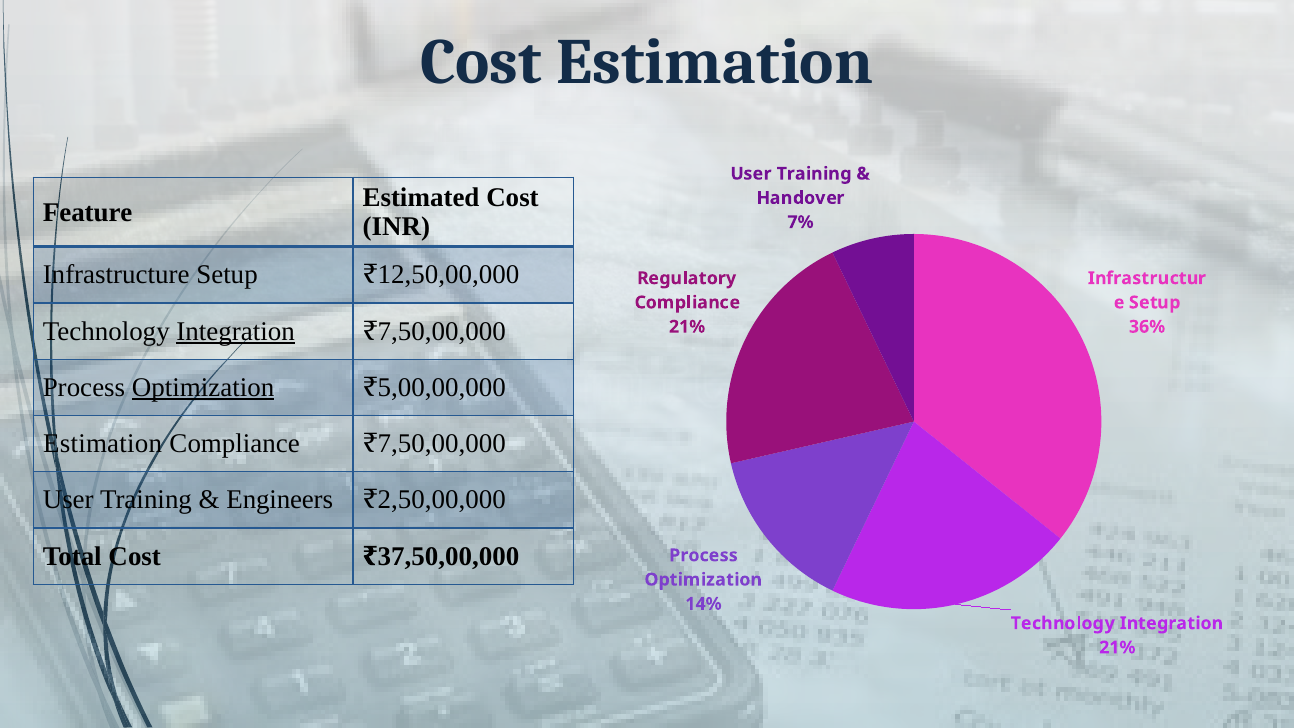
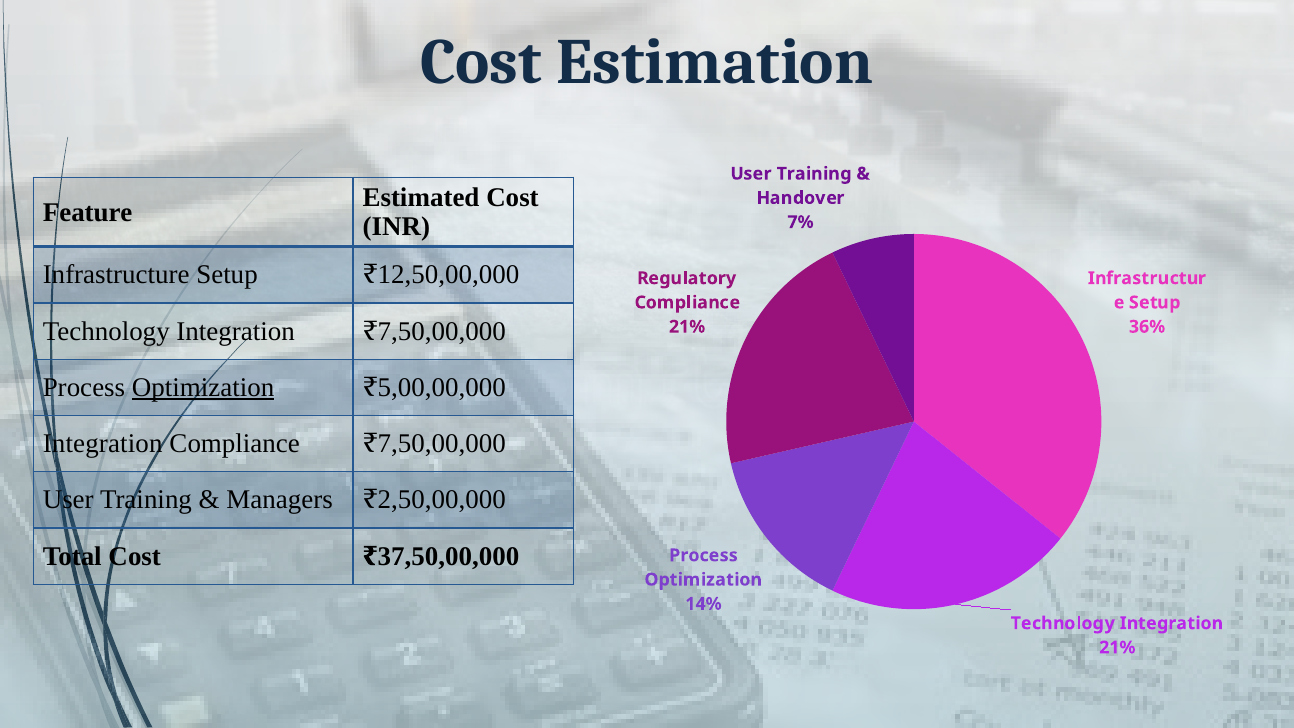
Integration underline: present -> none (236, 331)
Estimation: Estimation -> Integration (103, 444)
Engineers: Engineers -> Managers (280, 500)
